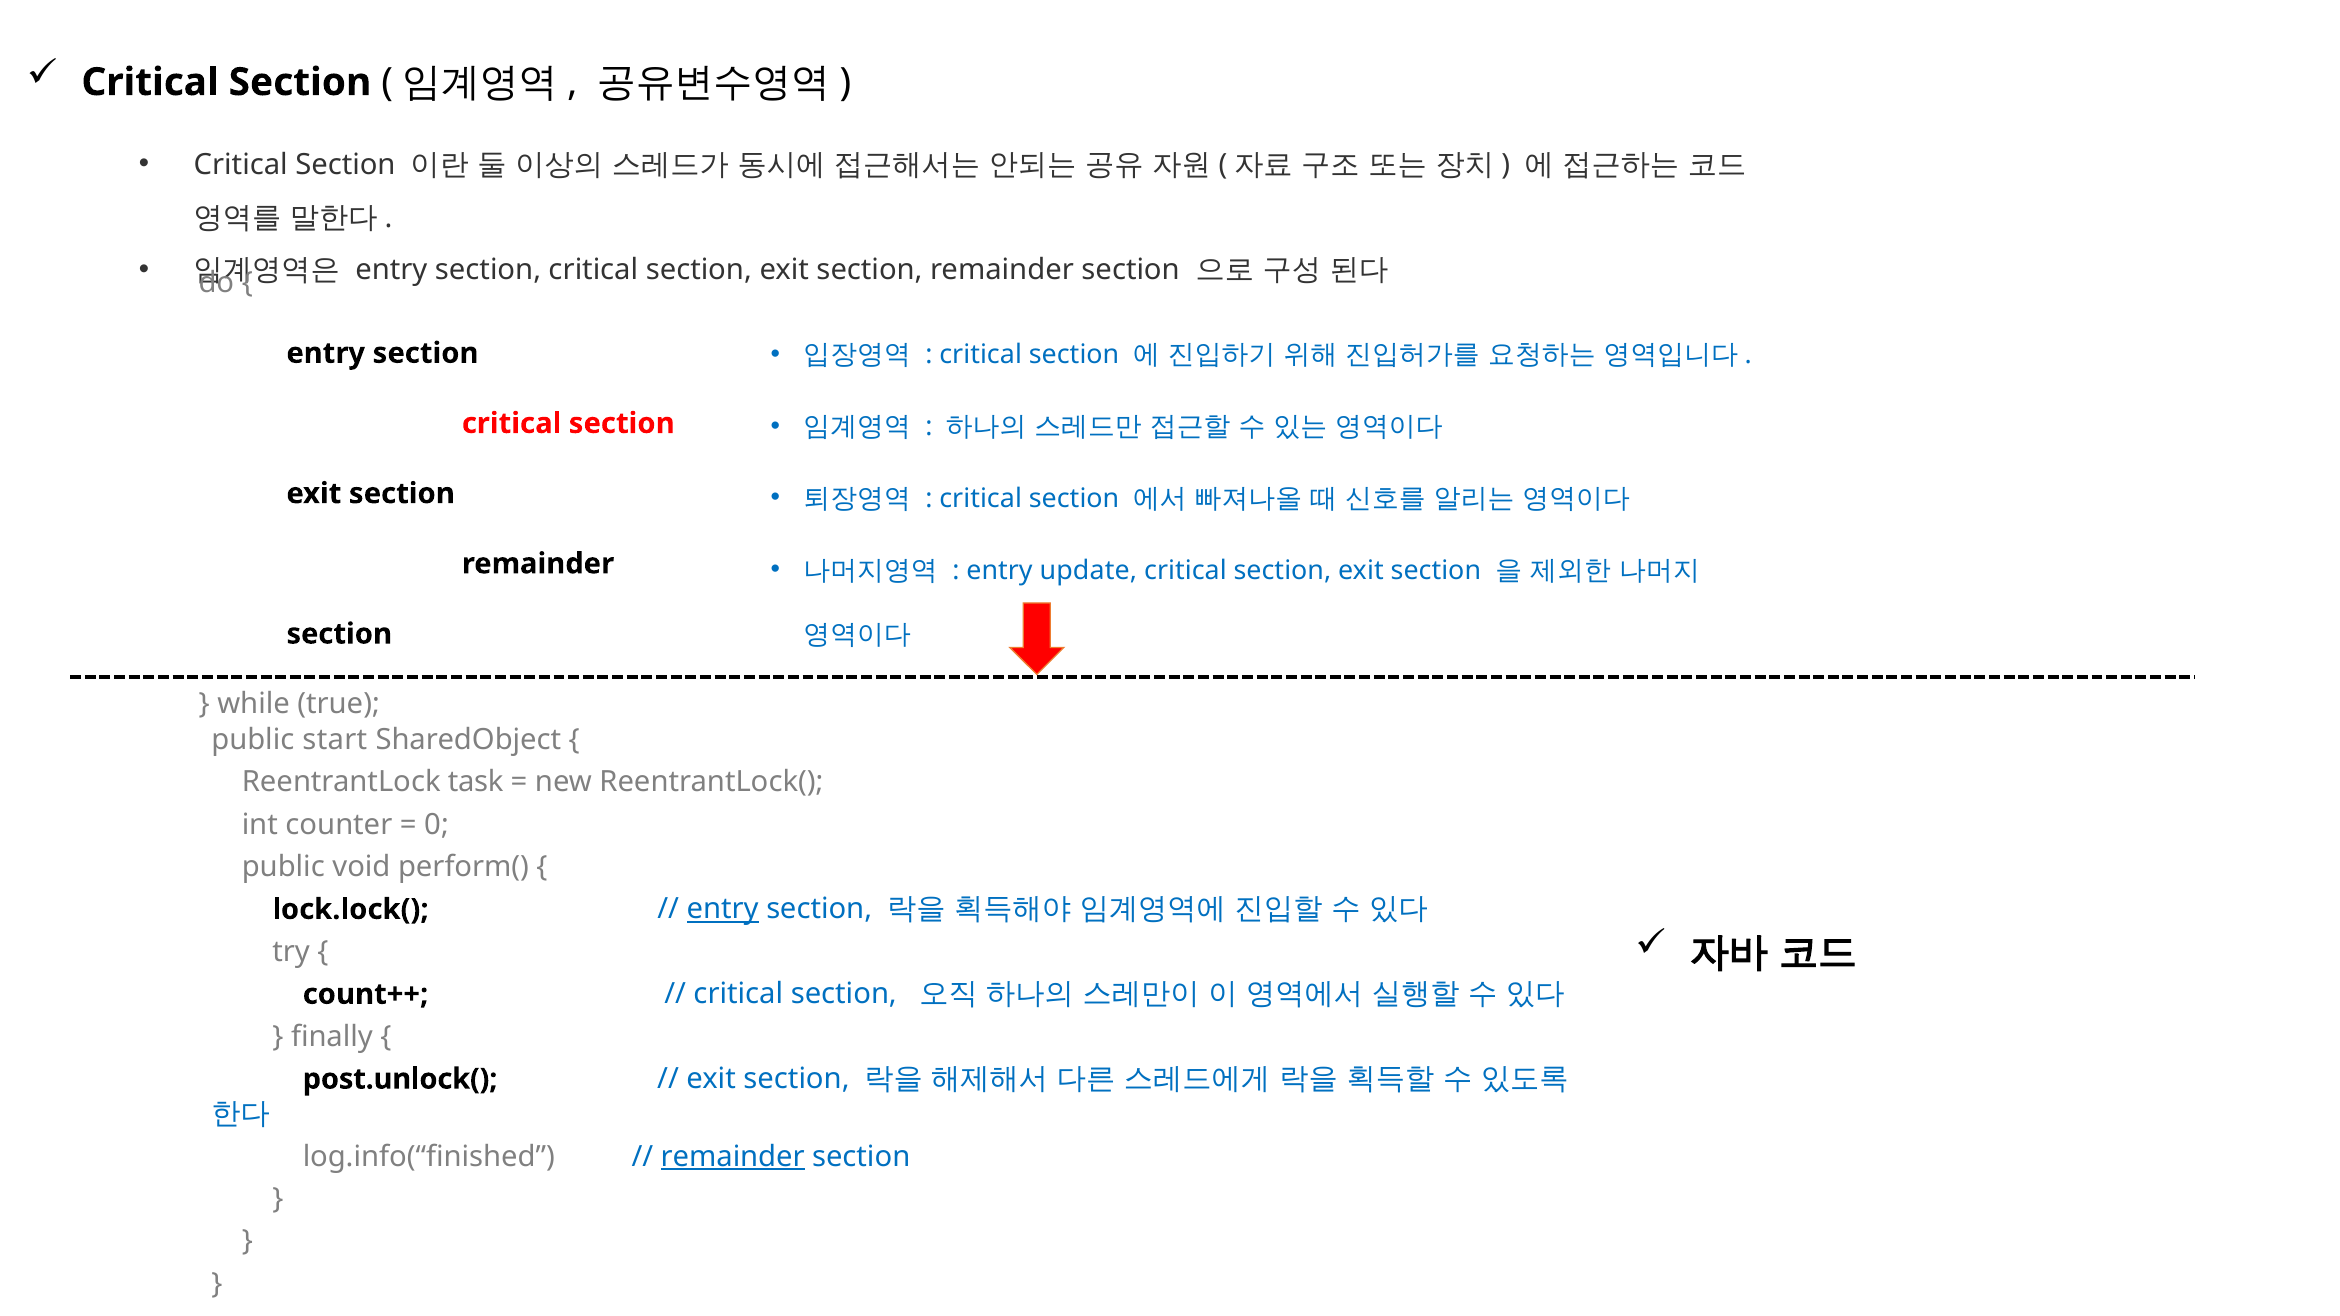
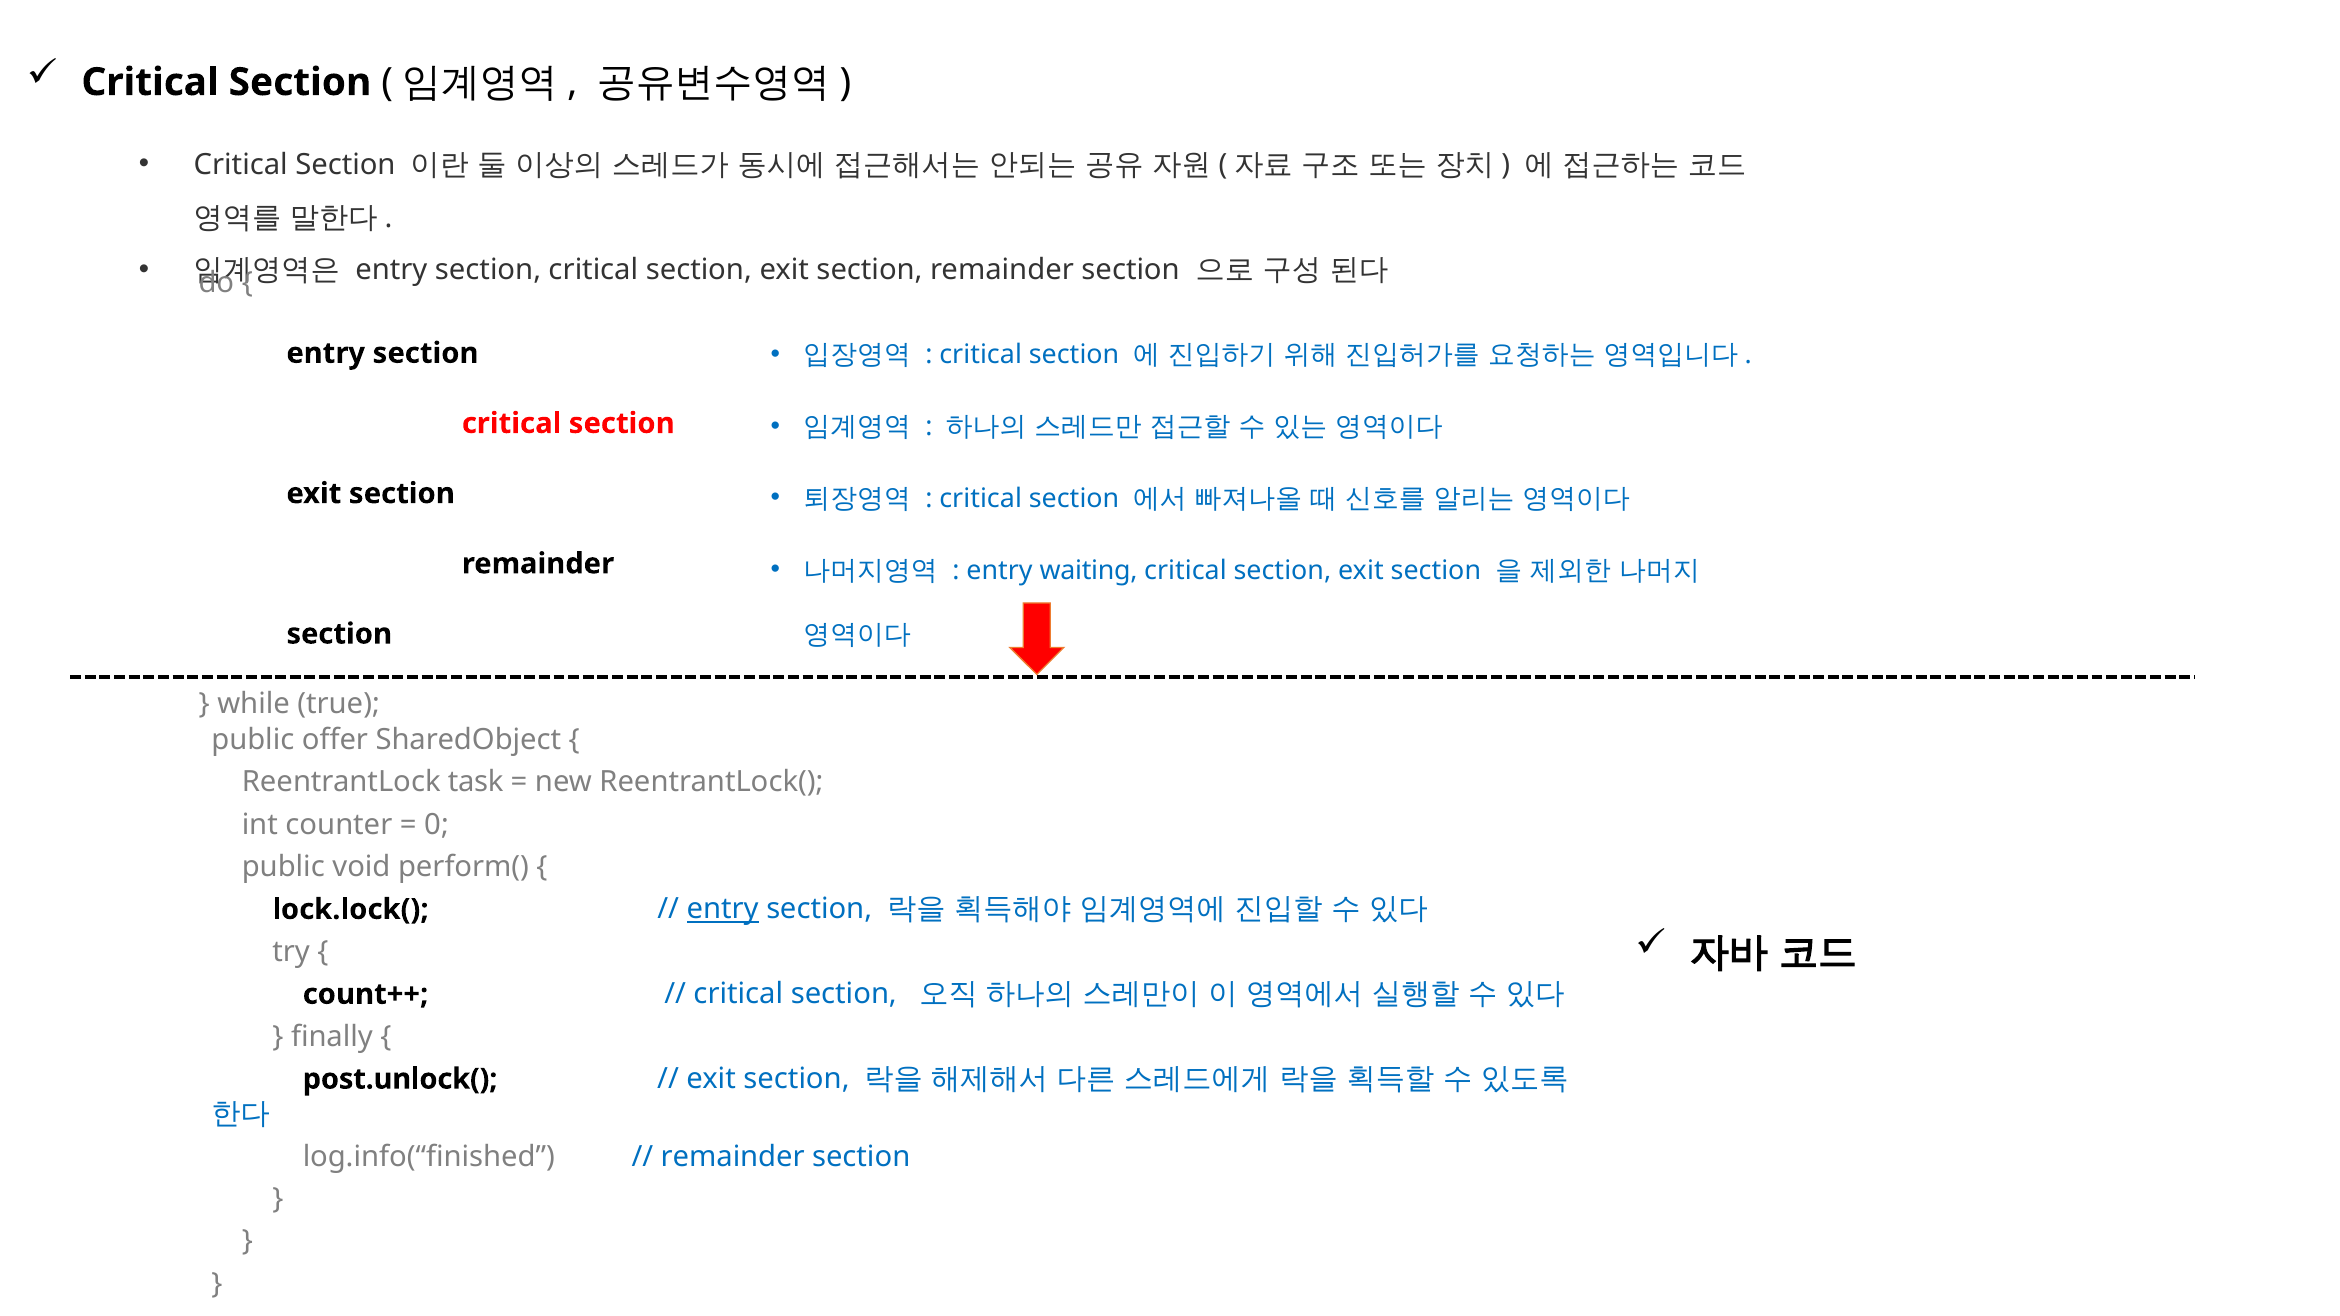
update: update -> waiting (1089, 570)
start: start -> offer (335, 740)
remainder underline: present -> none (733, 1157)
